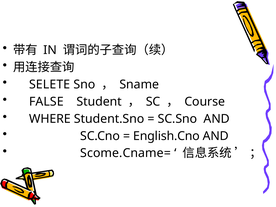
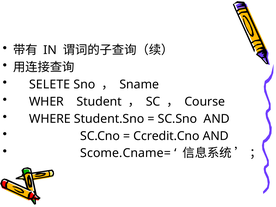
FALSE: FALSE -> WHER (46, 102)
English.Cno: English.Cno -> Ccredit.Cno (166, 136)
